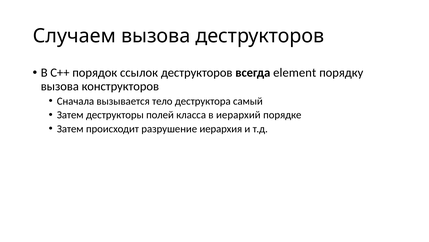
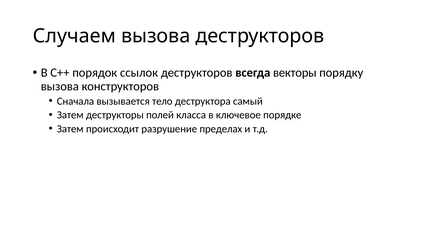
element: element -> векторы (295, 73)
иерархий: иерархий -> ключевое (238, 115)
иерархия: иерархия -> пределах (221, 128)
